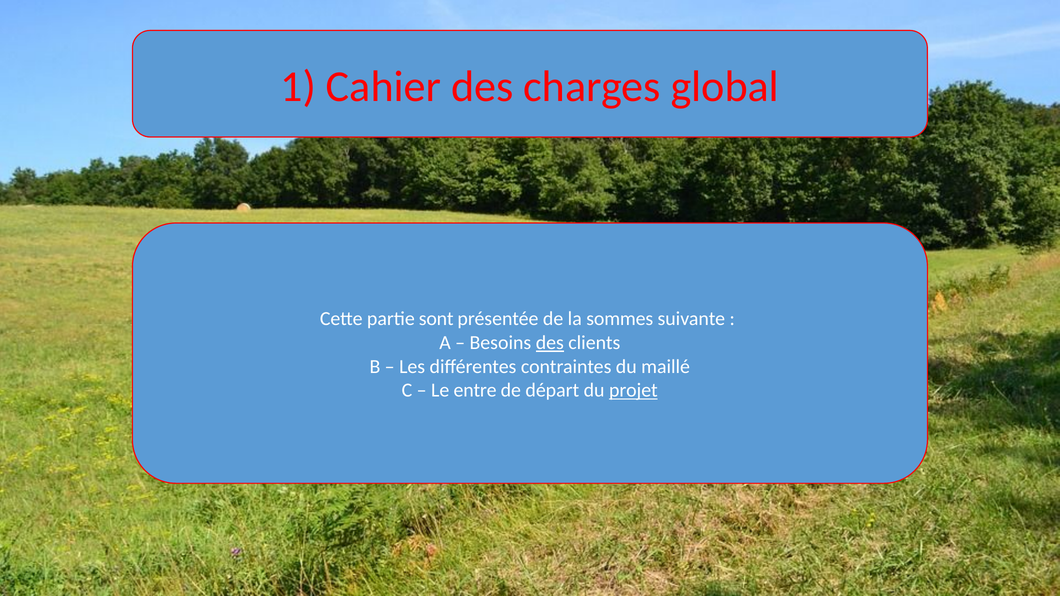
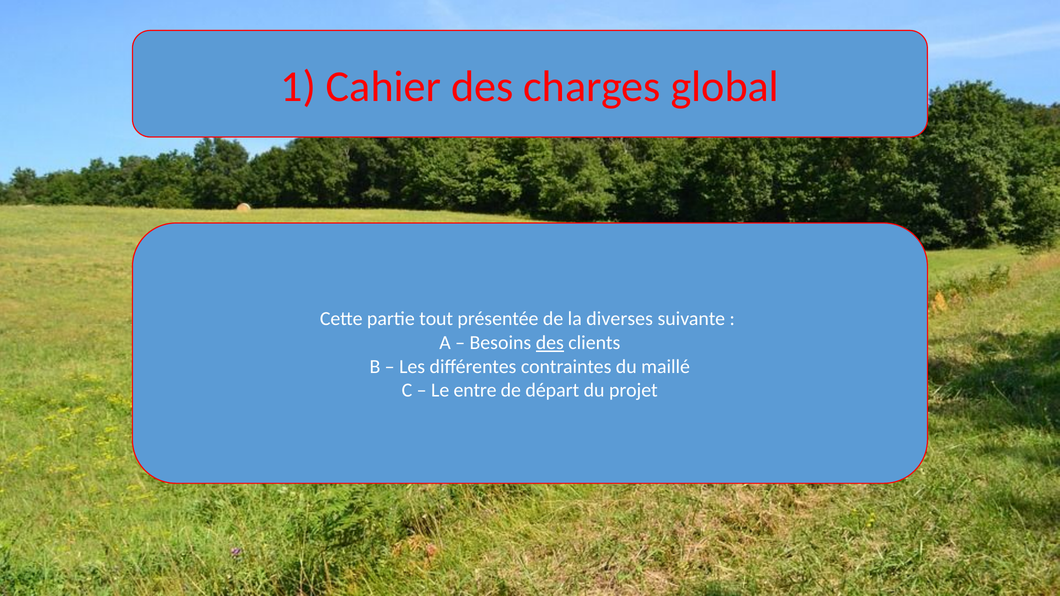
sont: sont -> tout (436, 319)
sommes: sommes -> diverses (620, 319)
projet underline: present -> none (633, 390)
